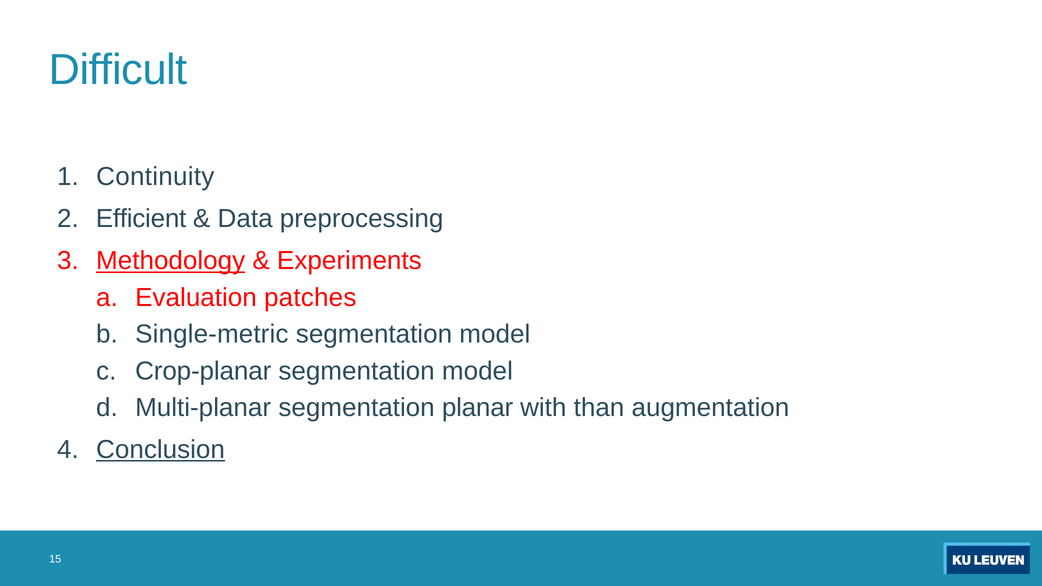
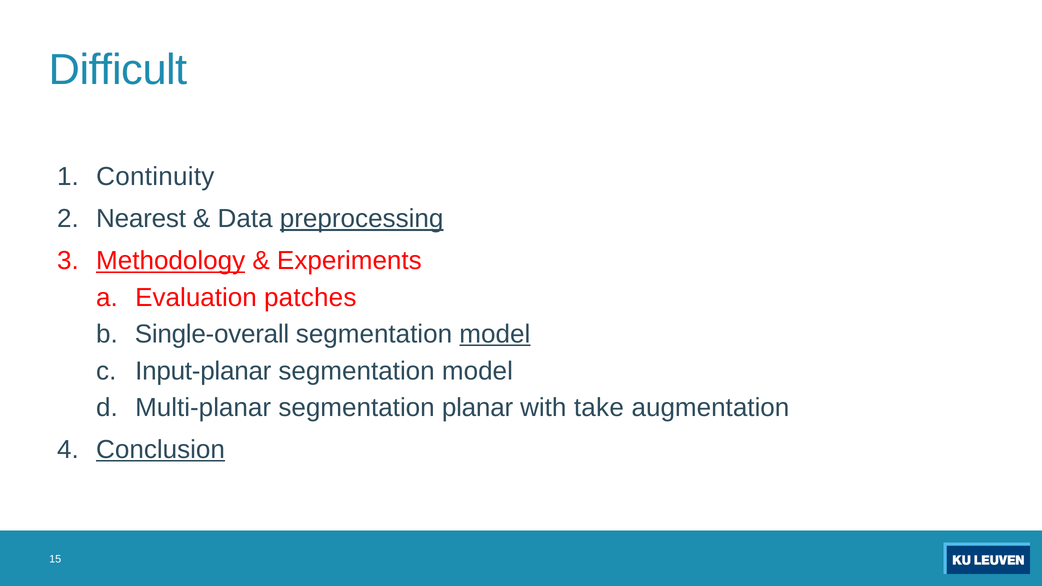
Efficient: Efficient -> Nearest (141, 219)
preprocessing underline: none -> present (362, 219)
Single-metric: Single-metric -> Single-overall (212, 334)
model underline: none -> present (495, 334)
Crop-planar: Crop-planar -> Input-planar (203, 371)
than: than -> take (599, 408)
